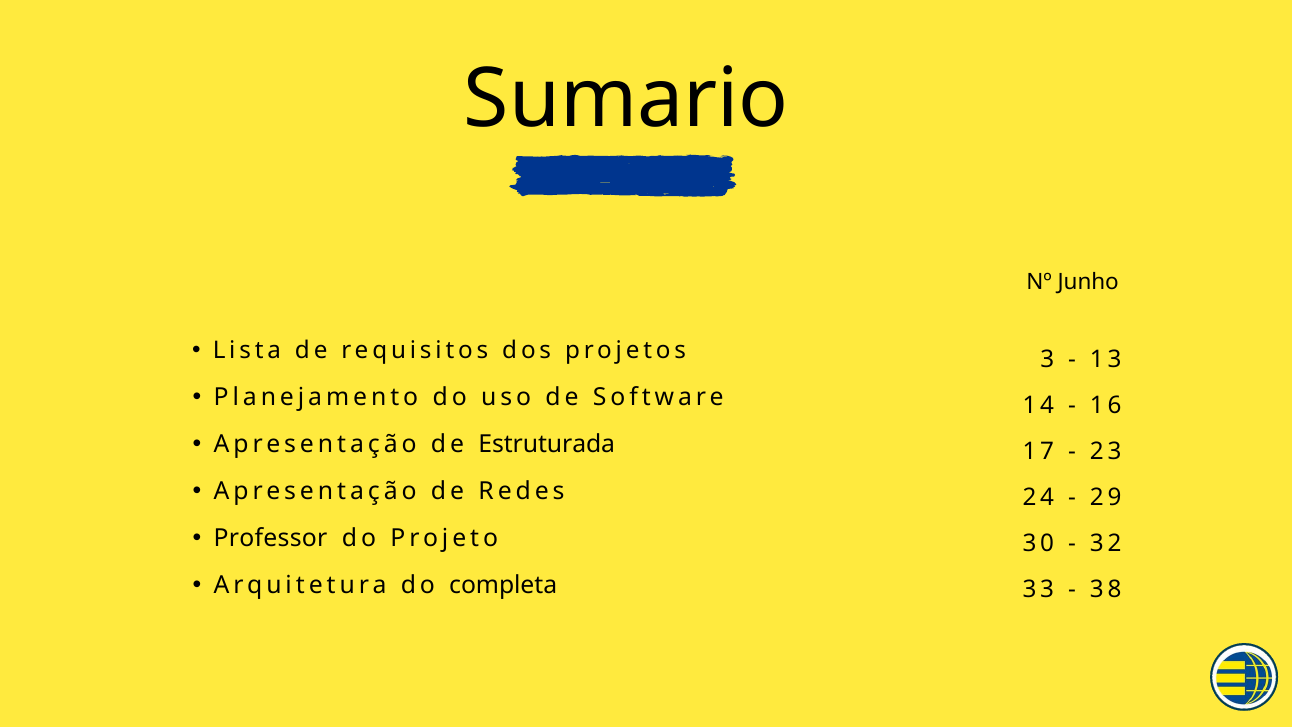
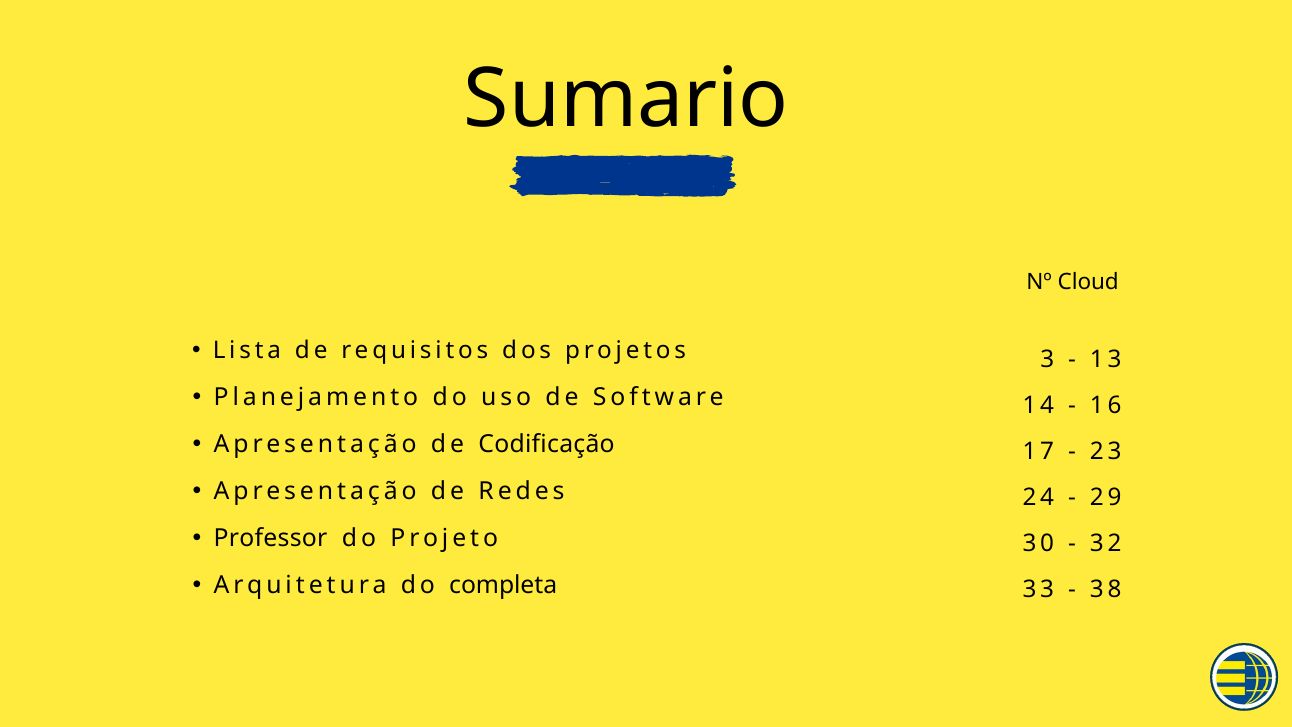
Junho: Junho -> Cloud (1088, 282)
Estruturada: Estruturada -> Codificação (547, 445)
